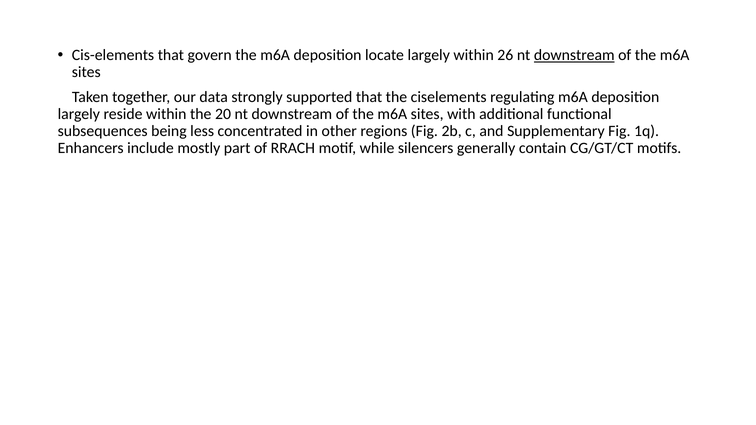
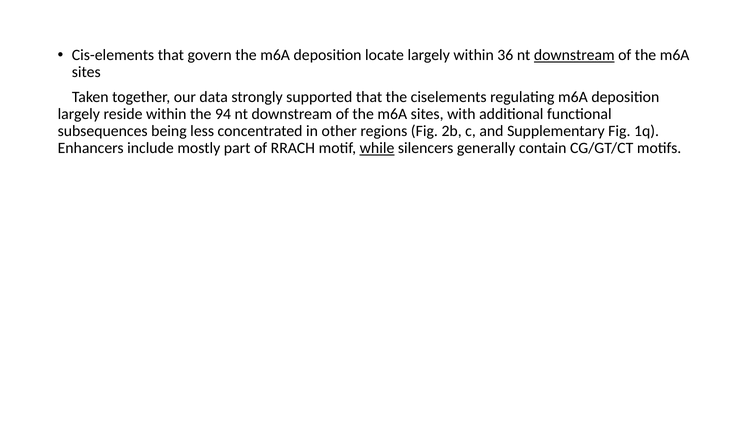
26: 26 -> 36 (505, 55)
20: 20 -> 94 (223, 114)
while underline: none -> present (377, 148)
